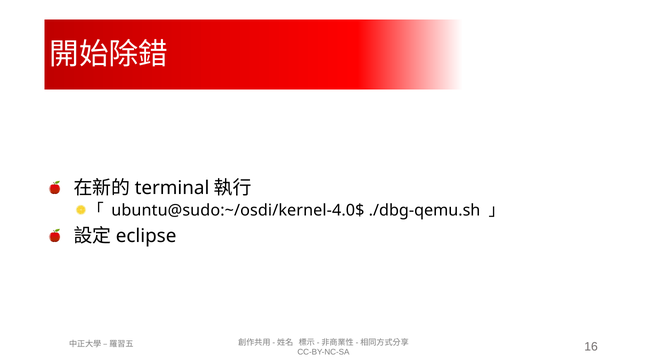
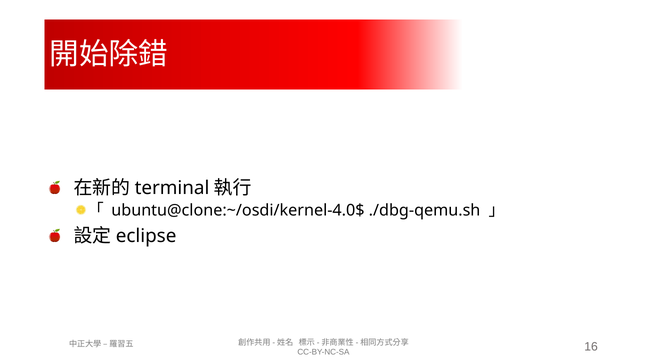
ubuntu@sudo:~/osdi/kernel-4.0$: ubuntu@sudo:~/osdi/kernel-4.0$ -> ubuntu@clone:~/osdi/kernel-4.0$ (238, 211)
